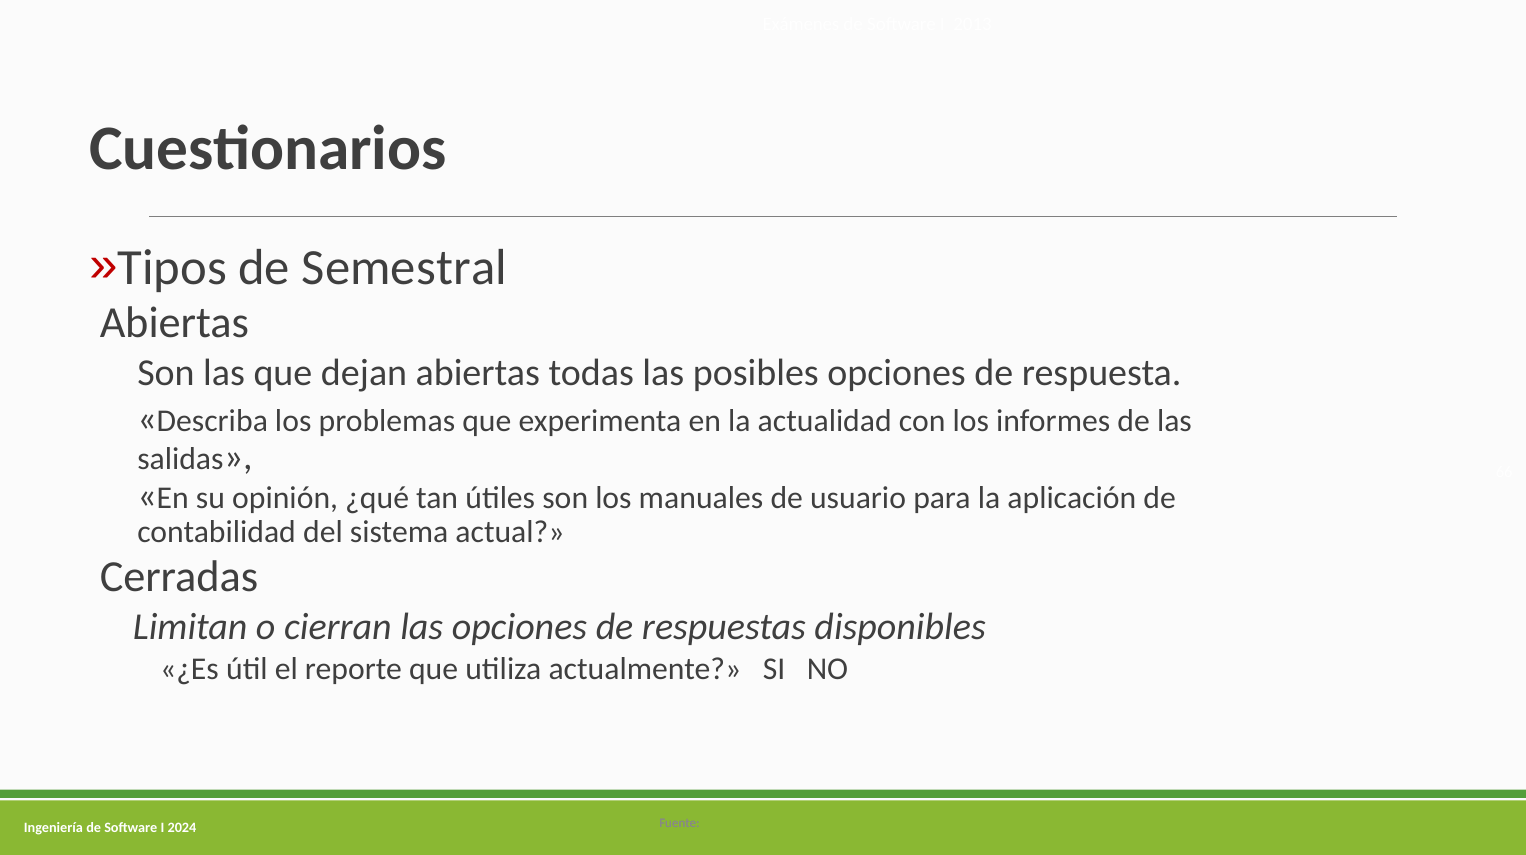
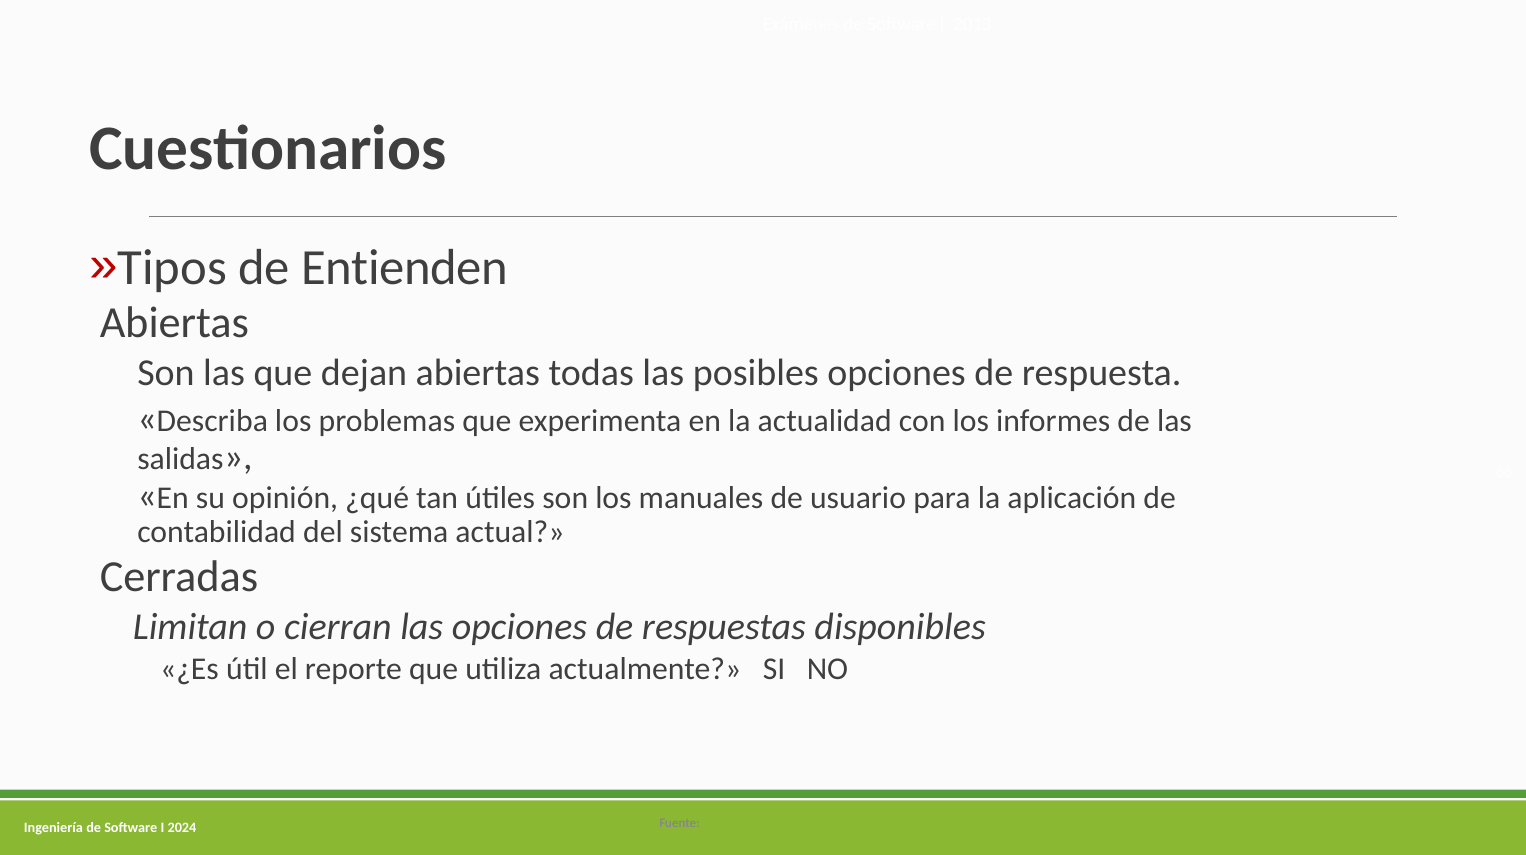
Semestral: Semestral -> Entienden (405, 268)
